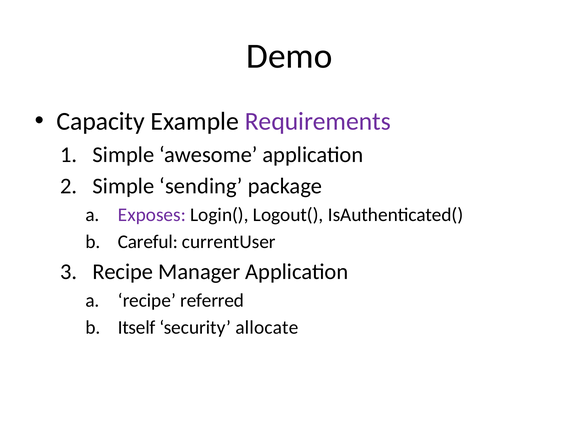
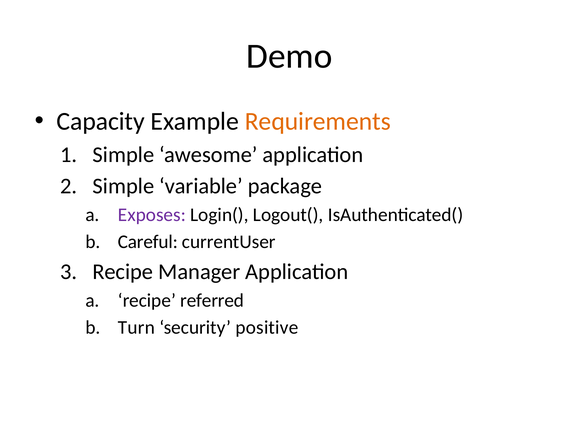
Requirements colour: purple -> orange (318, 121)
sending: sending -> variable (201, 186)
Itself: Itself -> Turn (136, 328)
allocate: allocate -> positive (267, 328)
